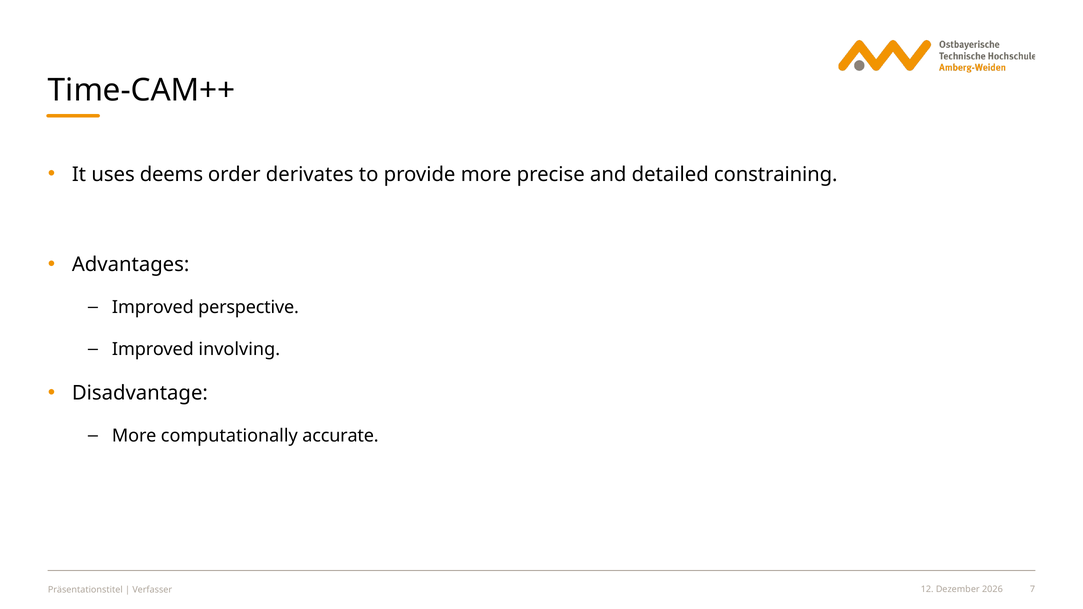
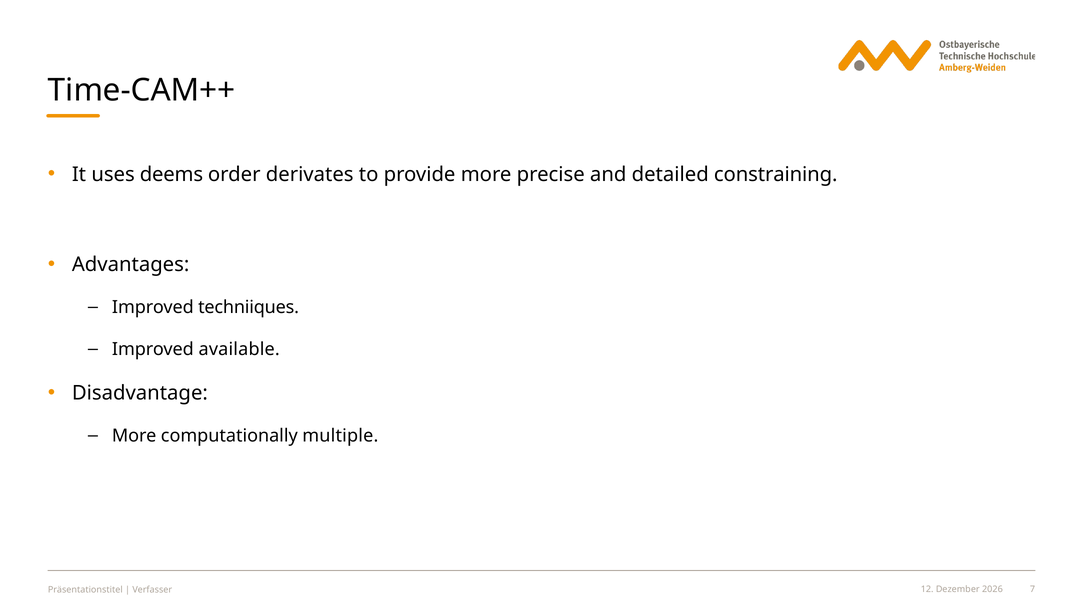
perspective: perspective -> techniiques (249, 308)
involving: involving -> available (239, 349)
accurate: accurate -> multiple (340, 436)
